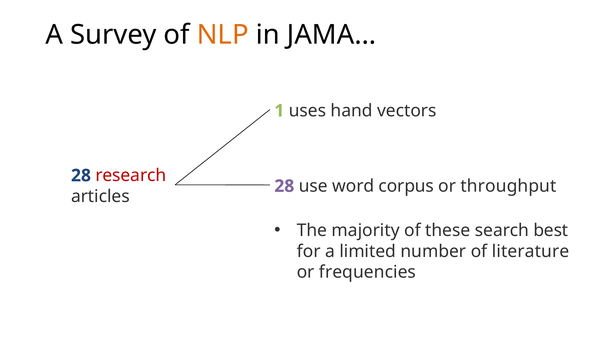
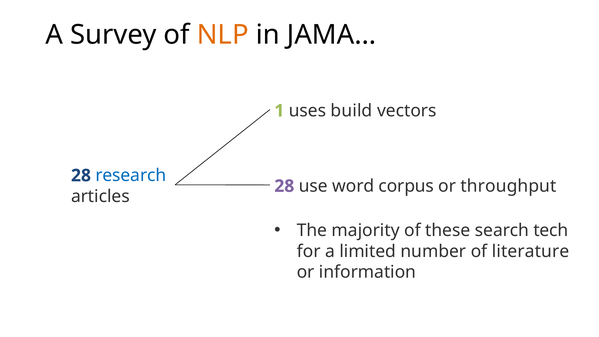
hand: hand -> build (352, 111)
research colour: red -> blue (131, 176)
best: best -> tech (551, 230)
frequencies: frequencies -> information (368, 272)
